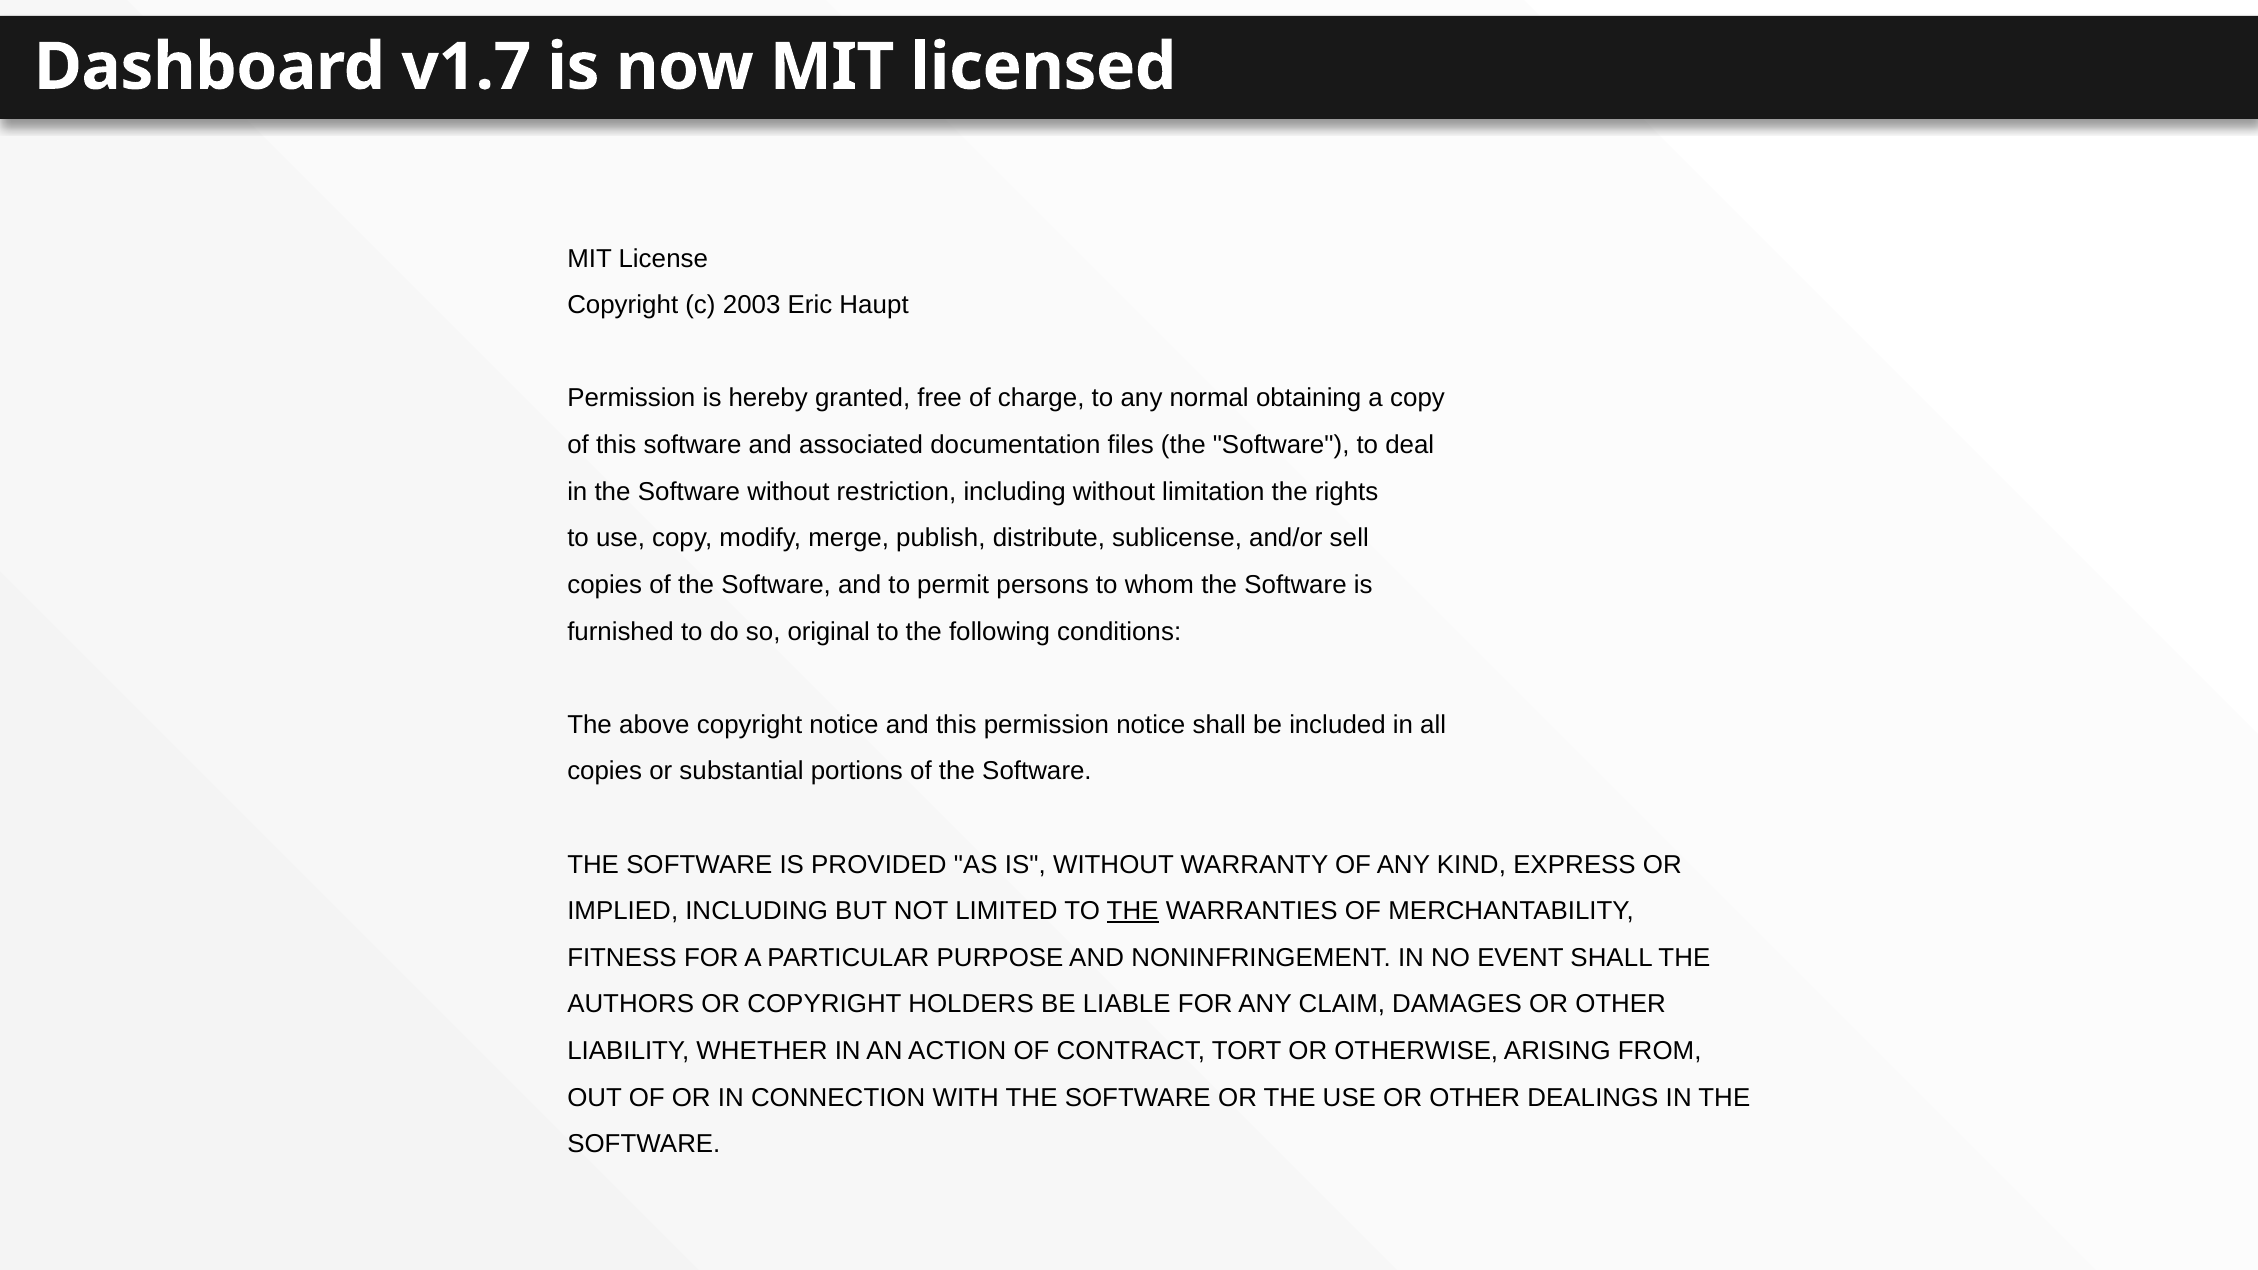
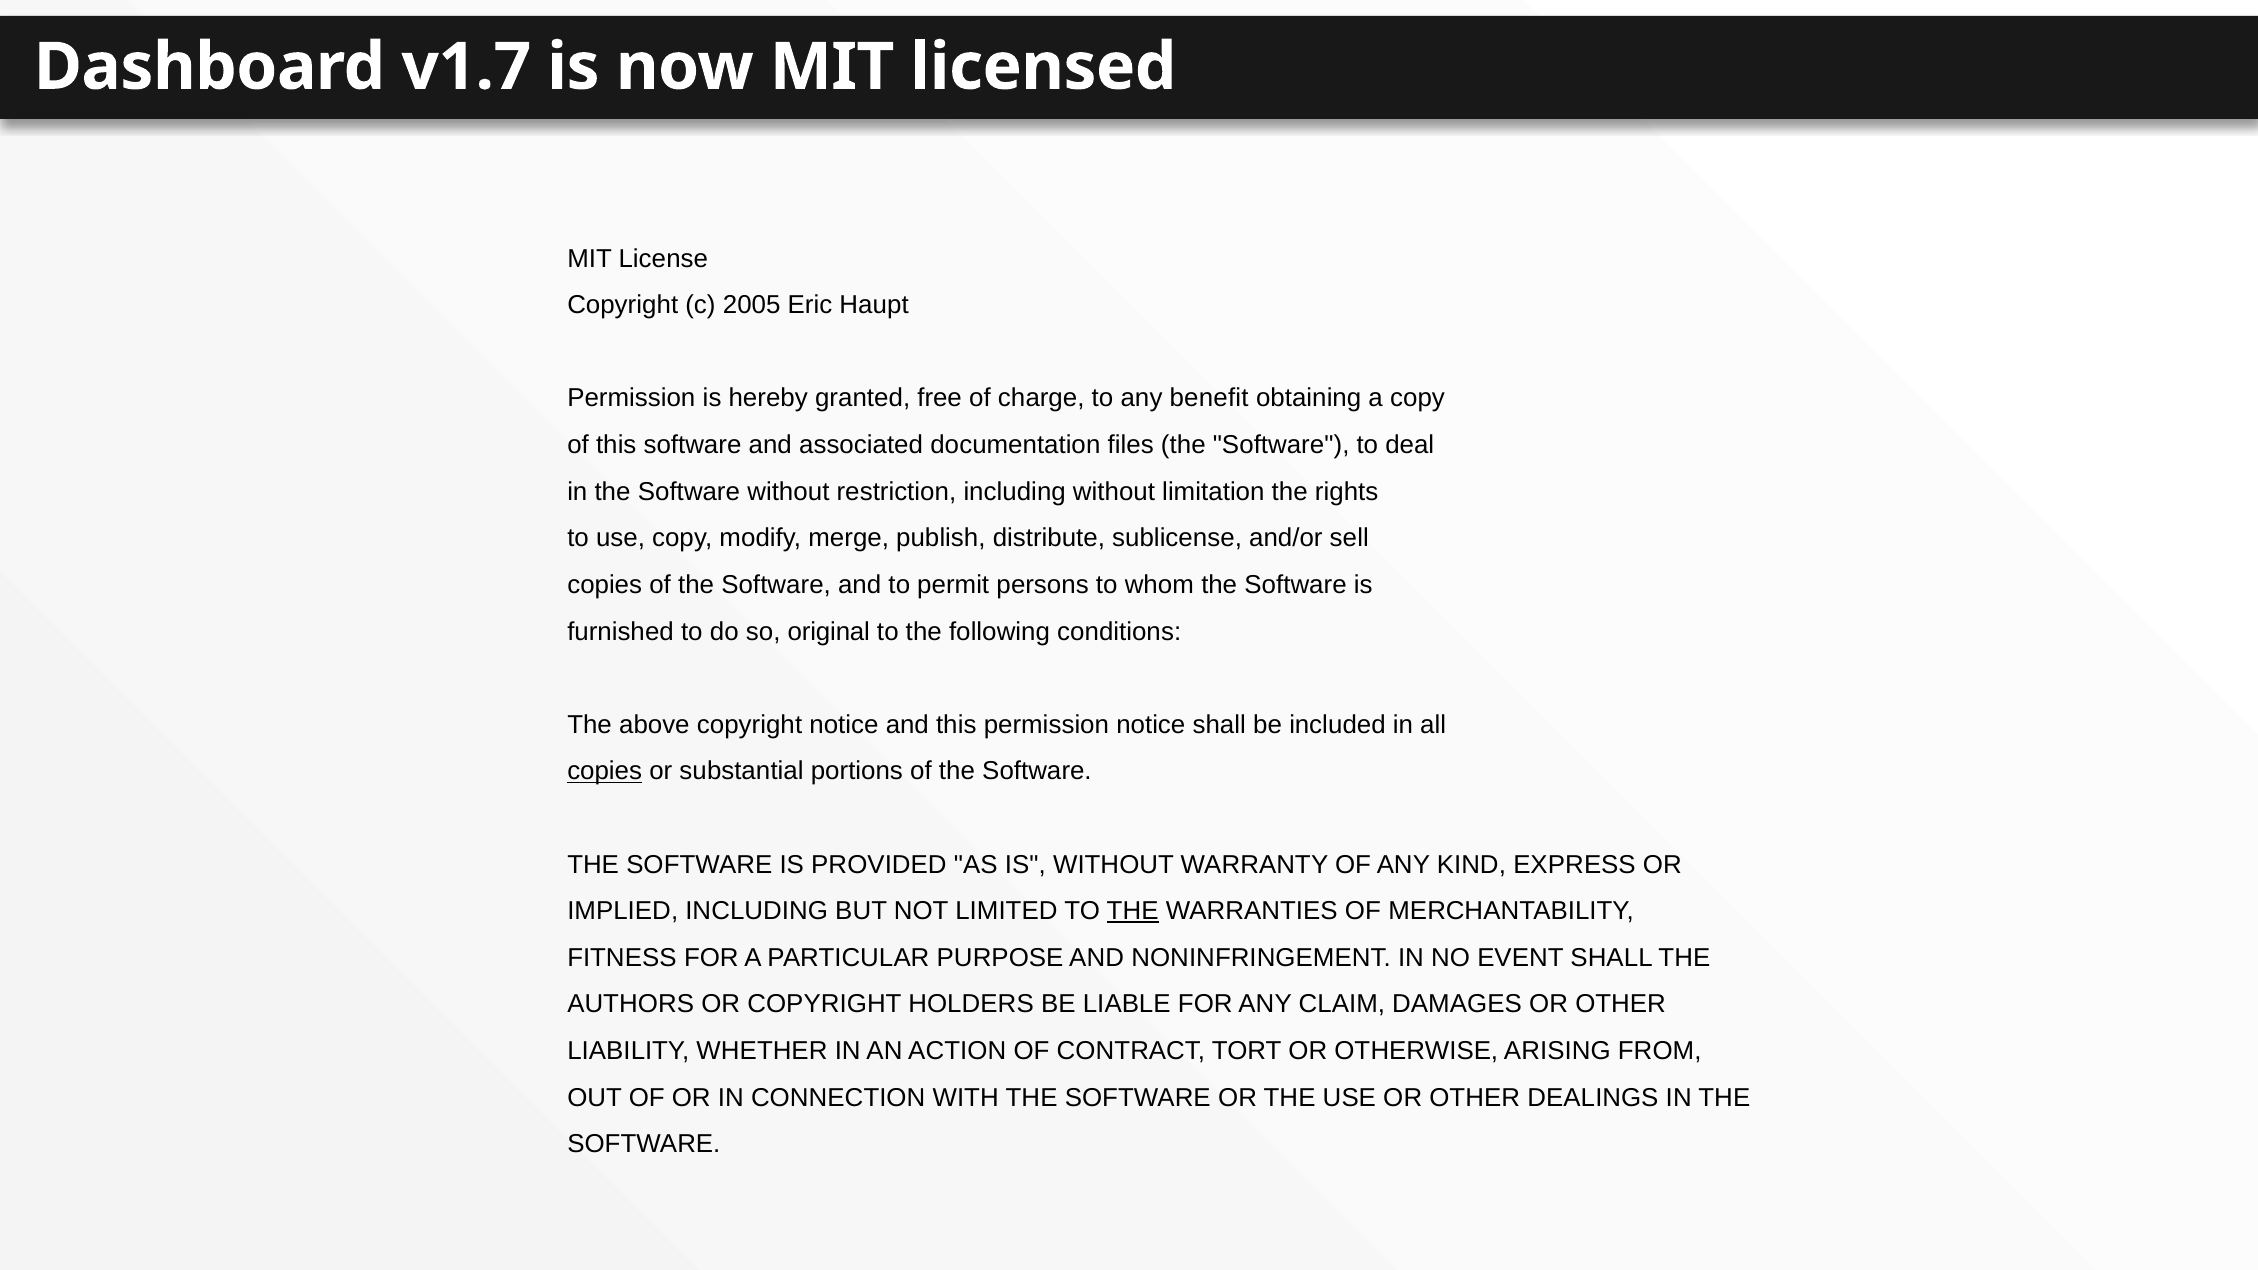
2003: 2003 -> 2005 (752, 305)
normal: normal -> benefit (1209, 398)
copies underline: none -> present (605, 771)
